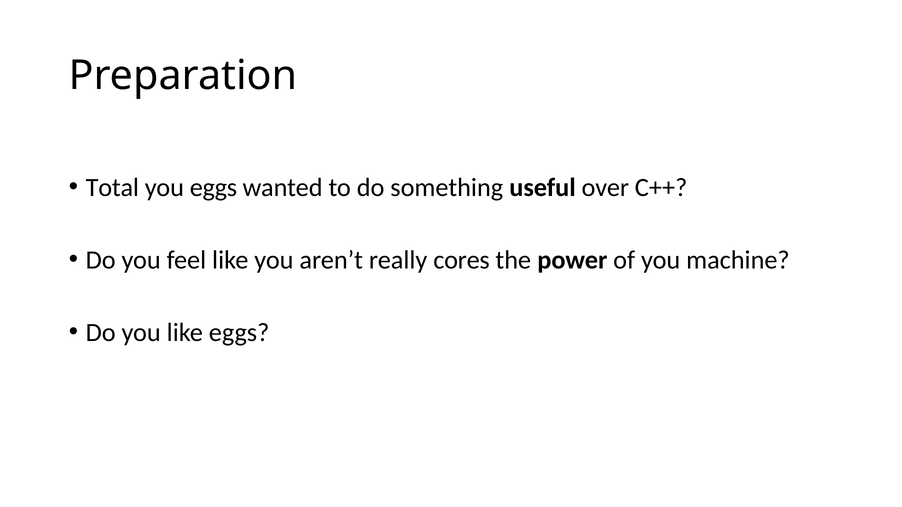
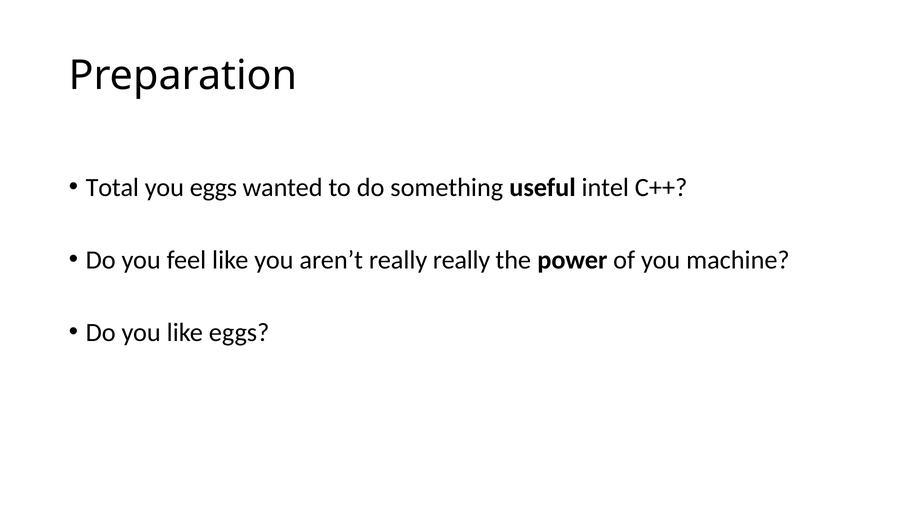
over: over -> intel (605, 188)
really cores: cores -> really (462, 260)
